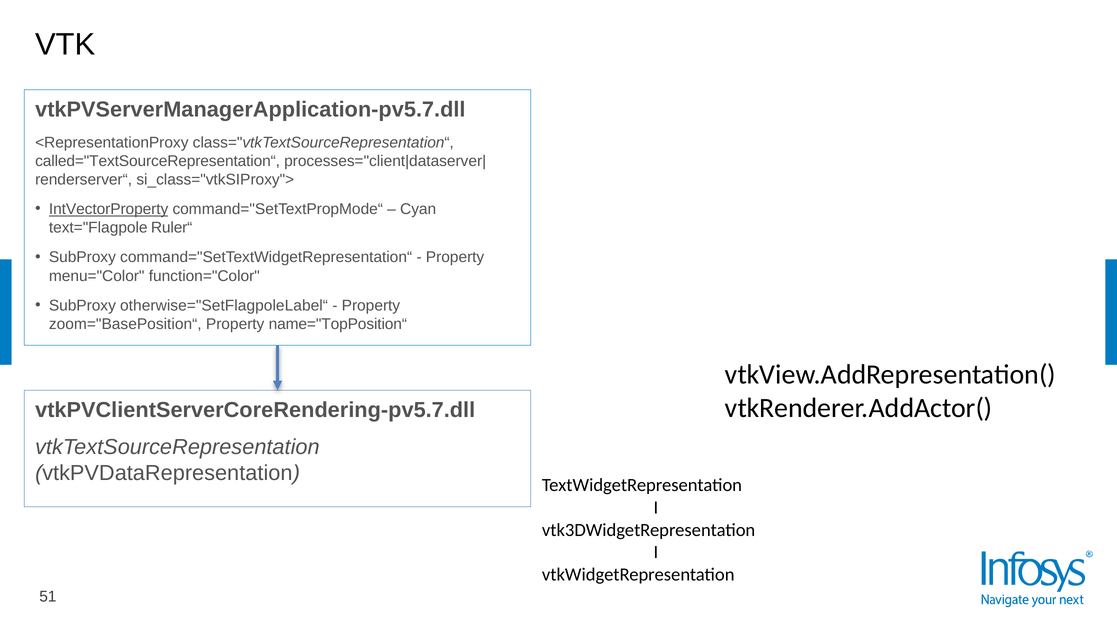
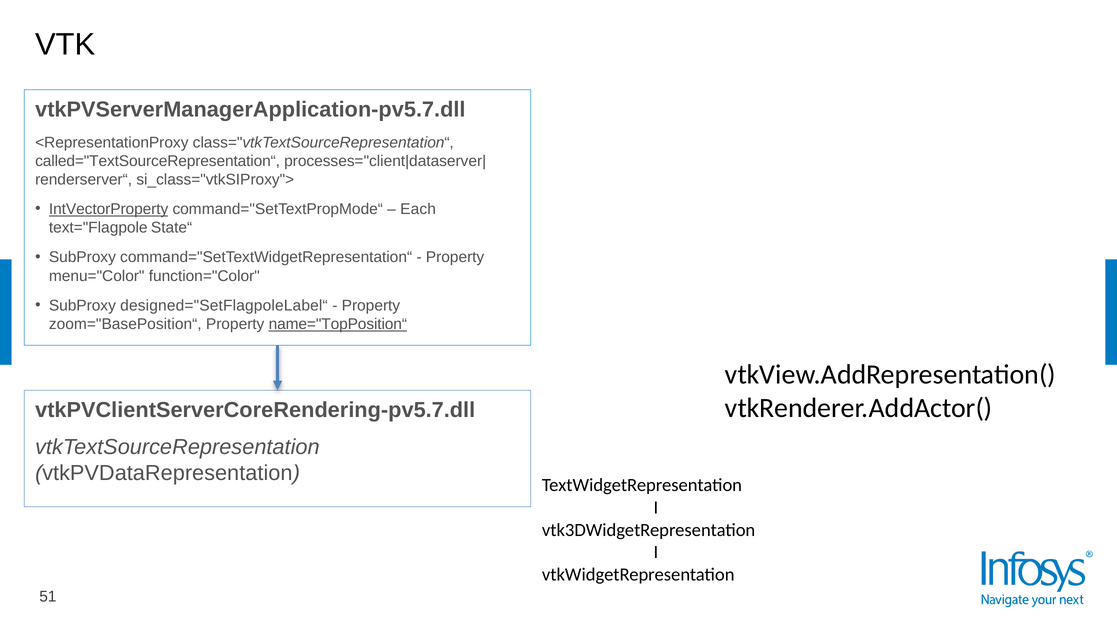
Cyan: Cyan -> Each (418, 209)
Ruler“: Ruler“ -> State“ (172, 228)
otherwise="SetFlagpoleLabel“: otherwise="SetFlagpoleLabel“ -> designed="SetFlagpoleLabel“ (224, 306)
name="TopPosition“ underline: none -> present (338, 324)
